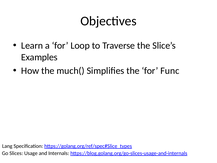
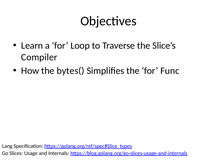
Examples: Examples -> Compiler (39, 57)
much(: much( -> bytes( (71, 71)
